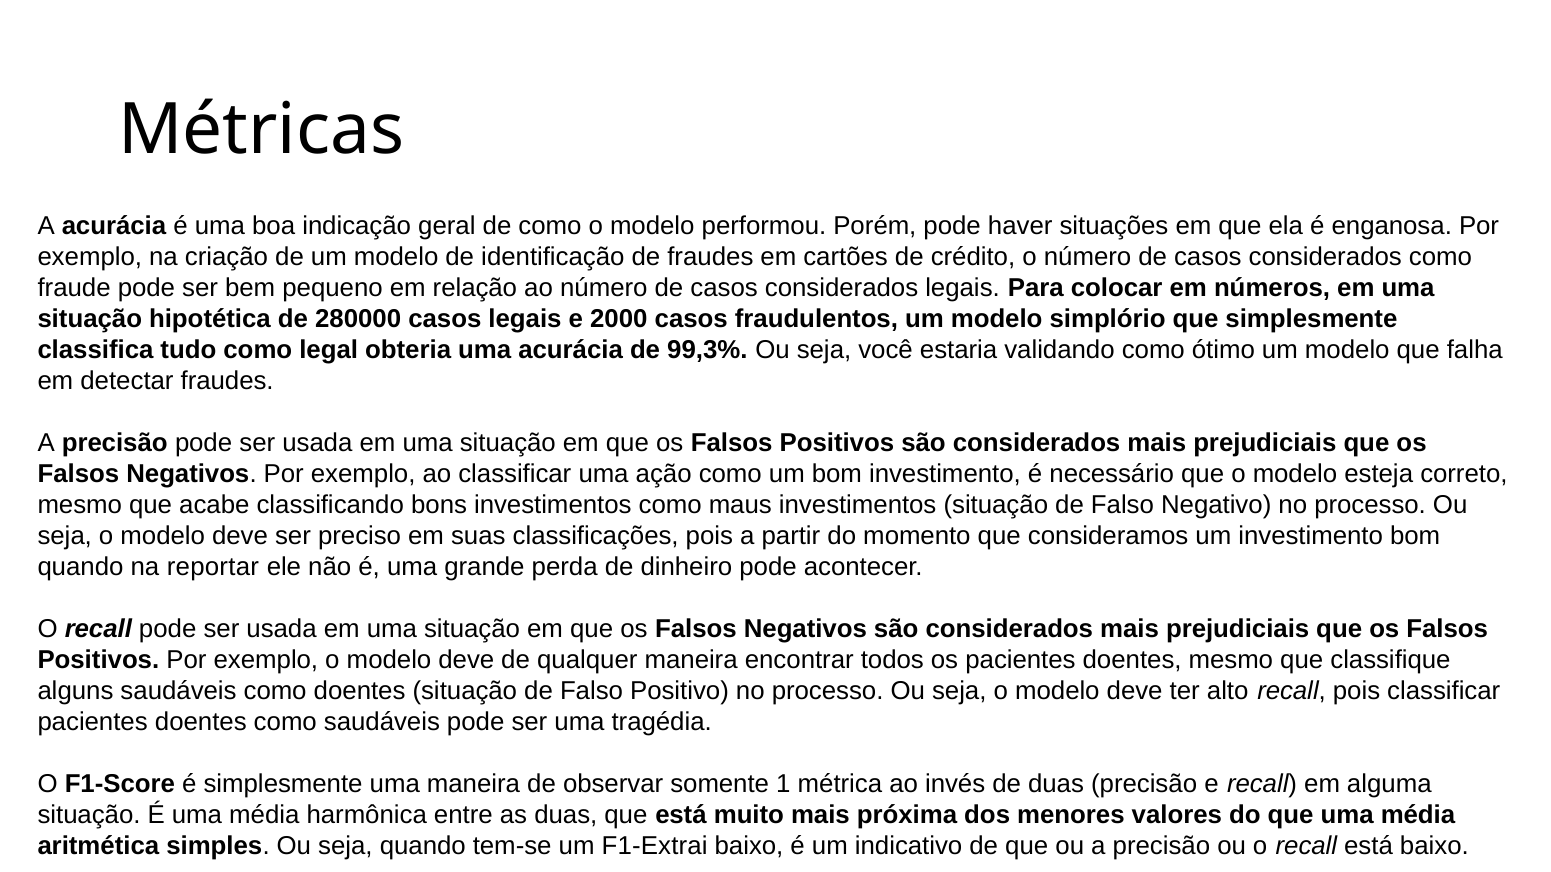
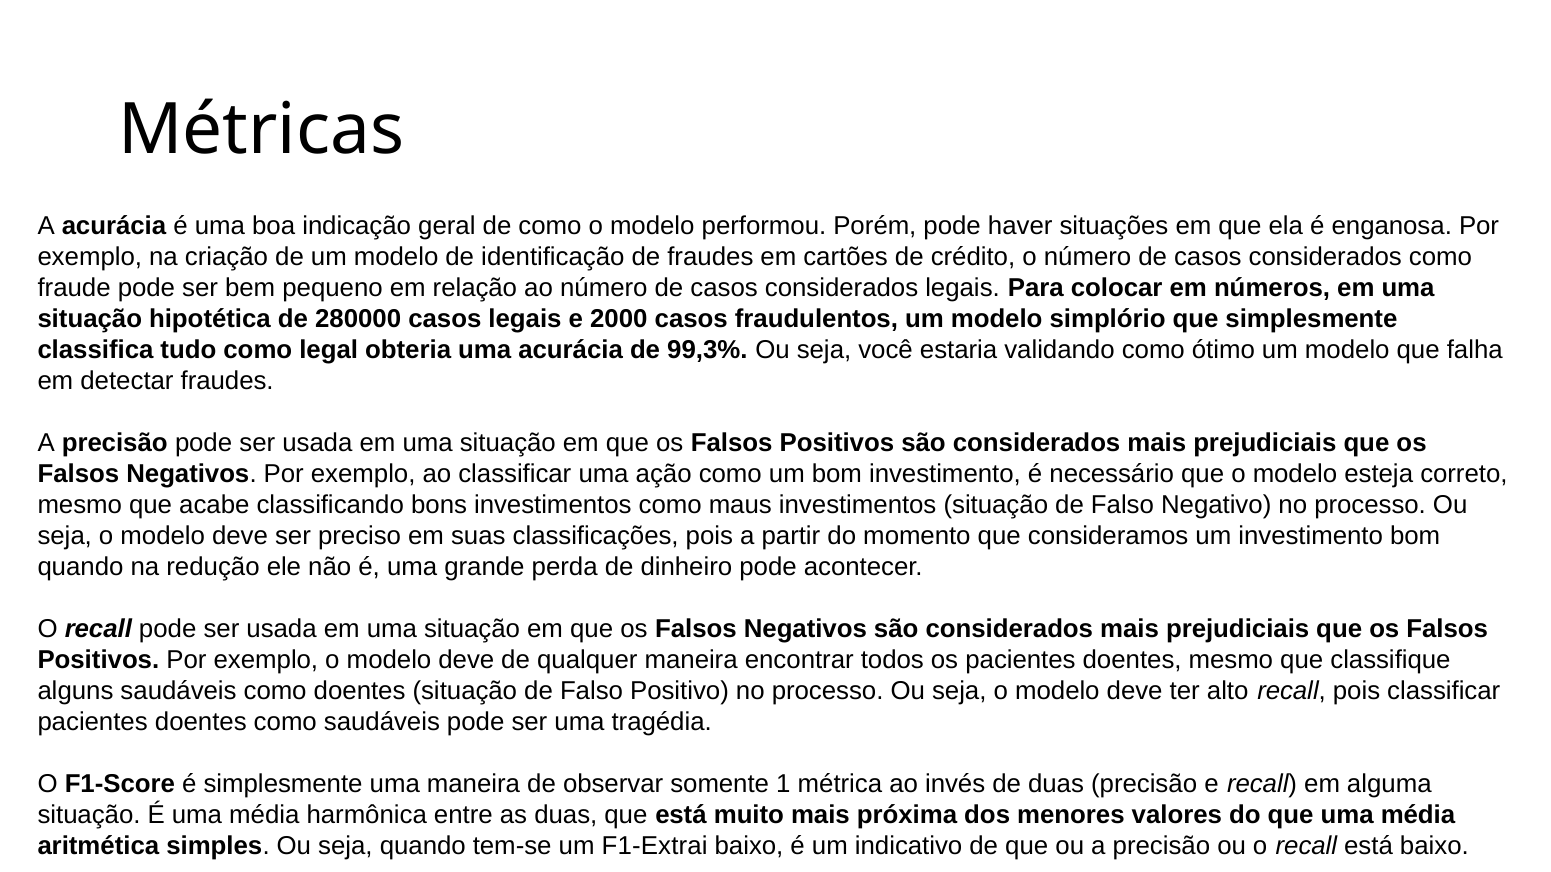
reportar: reportar -> redução (213, 567)
